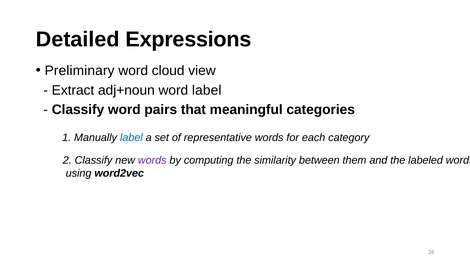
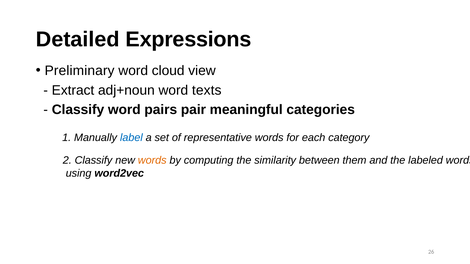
word label: label -> texts (207, 90)
that: that -> pair (193, 110)
words colour: purple -> orange (152, 161)
